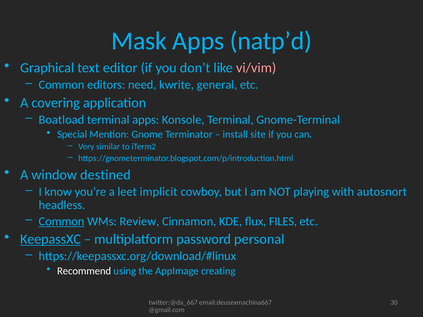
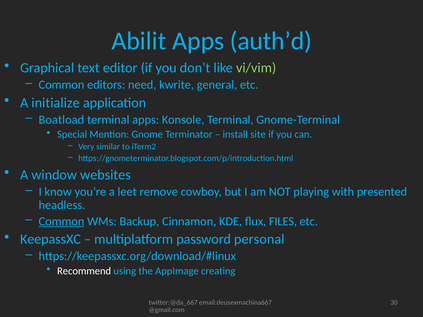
Mask: Mask -> Abilit (139, 41)
natp’d: natp’d -> auth’d (271, 41)
vi/vim colour: pink -> light green (256, 68)
covering: covering -> initialize (56, 103)
destined: destined -> websites (105, 175)
implicit: implicit -> remove (159, 192)
autosnort: autosnort -> presented (382, 192)
Review: Review -> Backup (139, 222)
KeepassXC underline: present -> none (50, 239)
